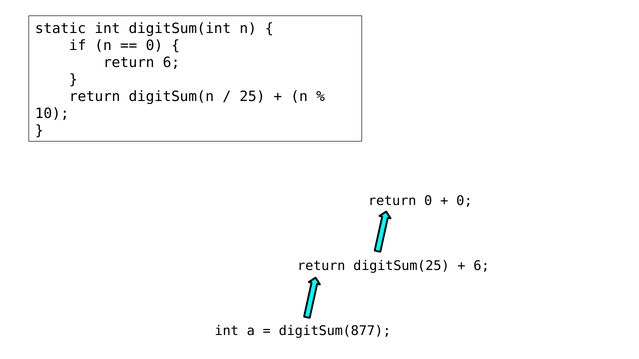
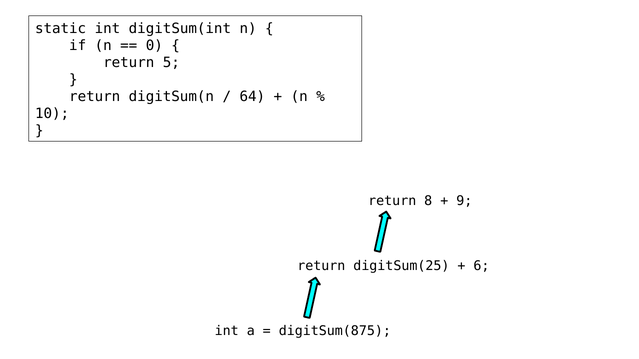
return 6: 6 -> 5 (171, 62)
25: 25 -> 64 (252, 97)
return 0: 0 -> 8 (428, 201)
0: 0 -> 9 (464, 201)
digitSum(877: digitSum(877 -> digitSum(875 (335, 332)
